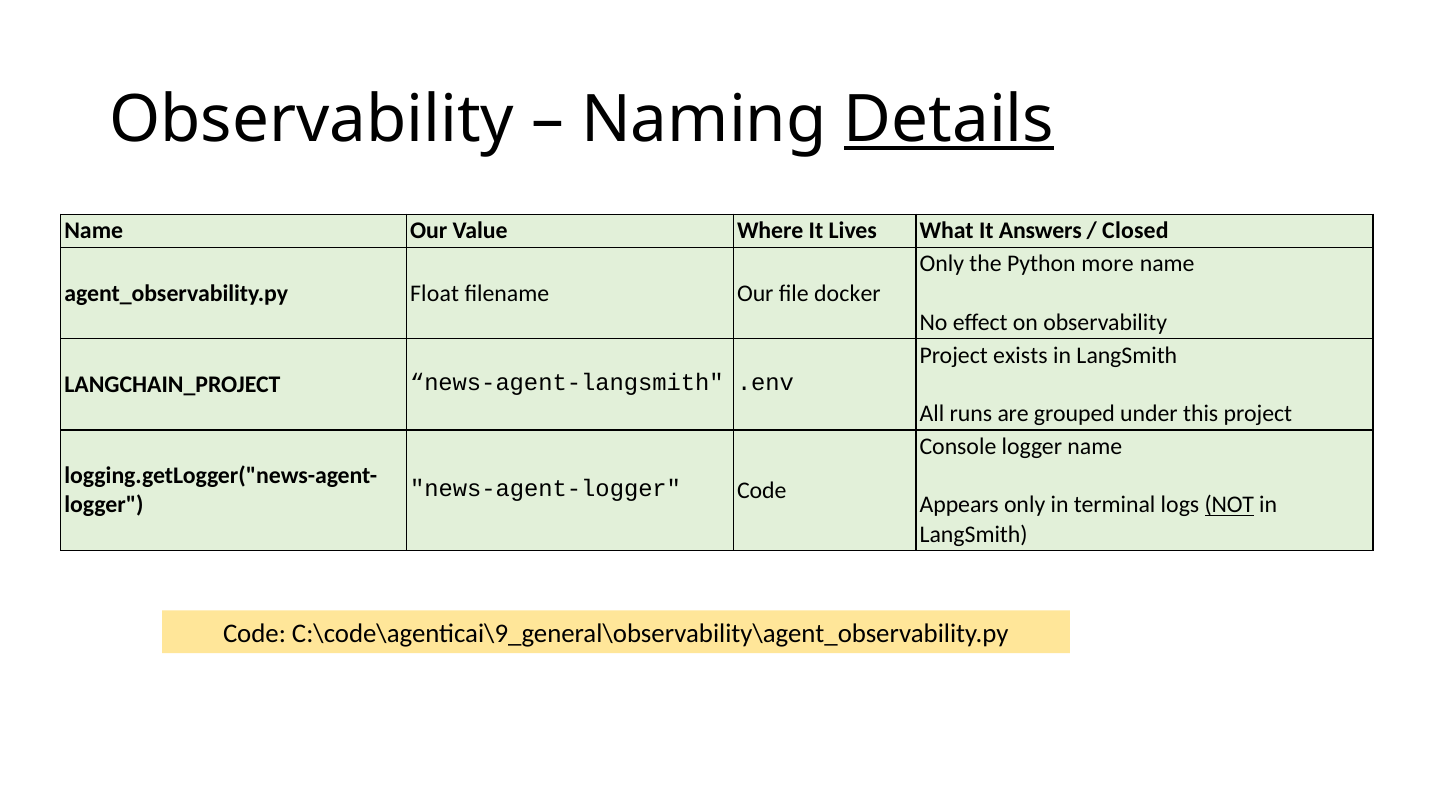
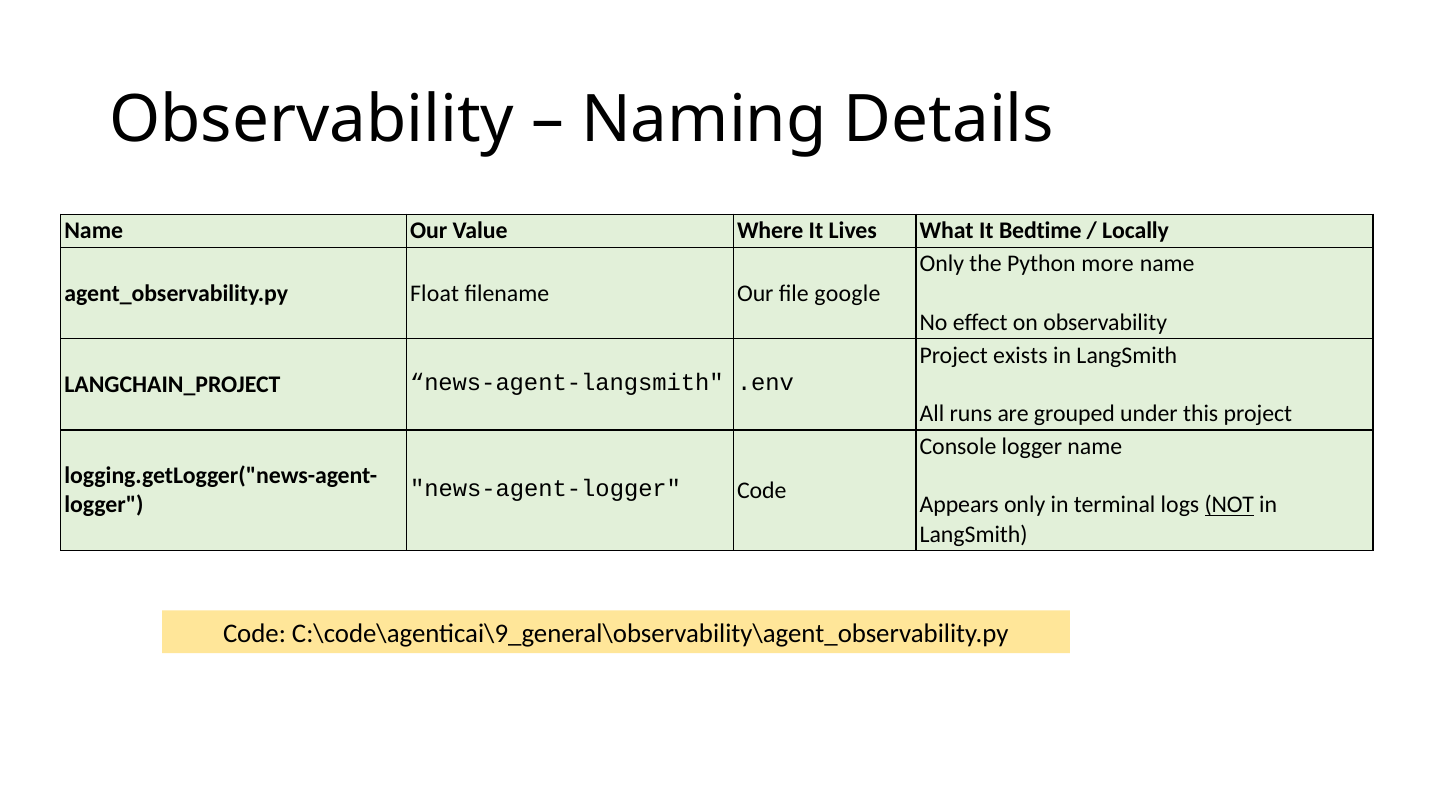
Details underline: present -> none (949, 120)
Answers: Answers -> Bedtime (1040, 231)
Closed: Closed -> Locally (1136, 231)
docker: docker -> google (847, 293)
